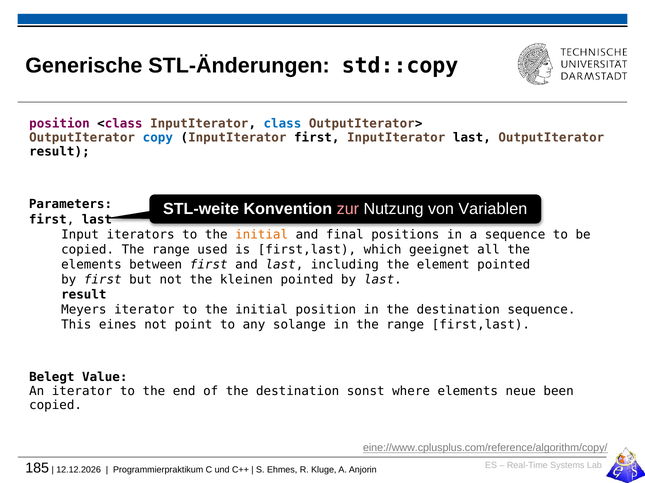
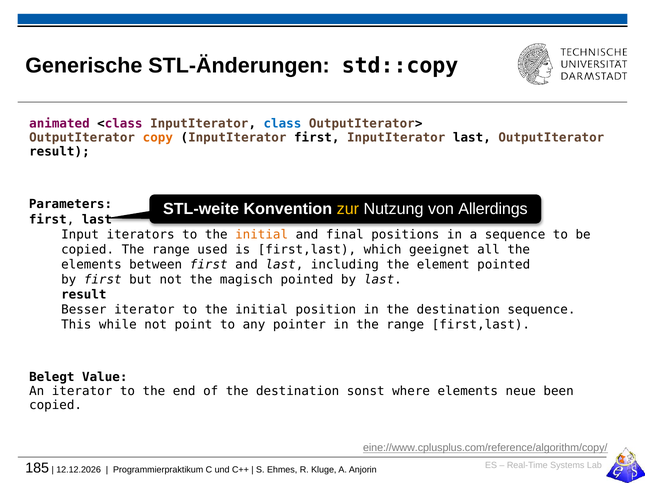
position: position -> animated (59, 124)
copy colour: blue -> orange (158, 138)
zur colour: pink -> yellow (348, 209)
Variablen: Variablen -> Allerdings (493, 209)
kleinen: kleinen -> magisch (246, 280)
Meyers: Meyers -> Besser (84, 310)
eines: eines -> while (118, 325)
solange: solange -> pointer (299, 325)
